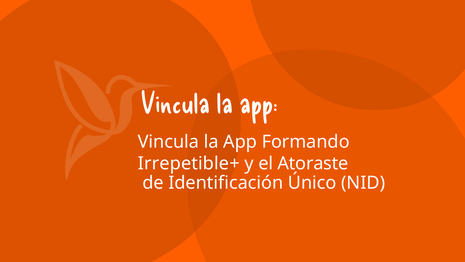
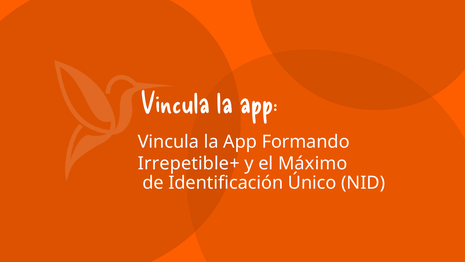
Atoraste: Atoraste -> Máximo (313, 163)
